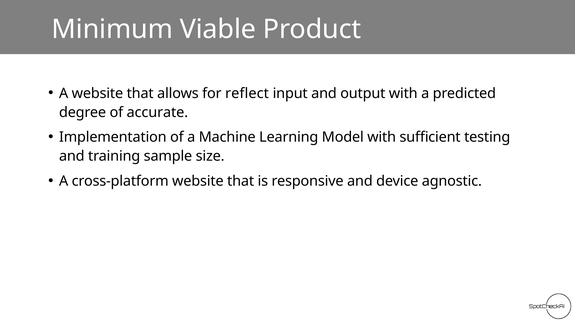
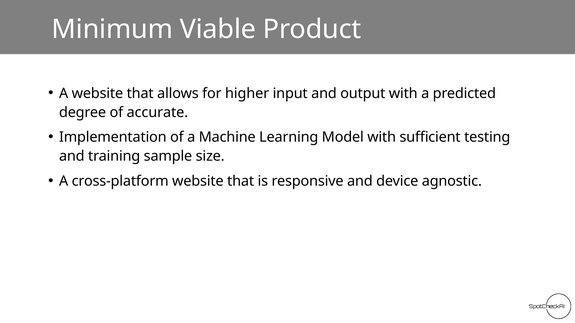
reflect: reflect -> higher (247, 93)
